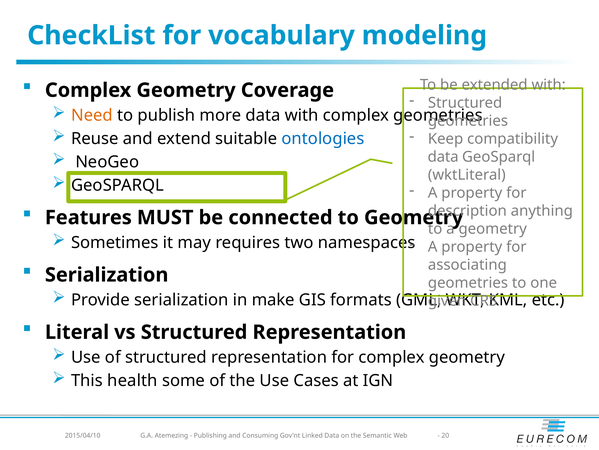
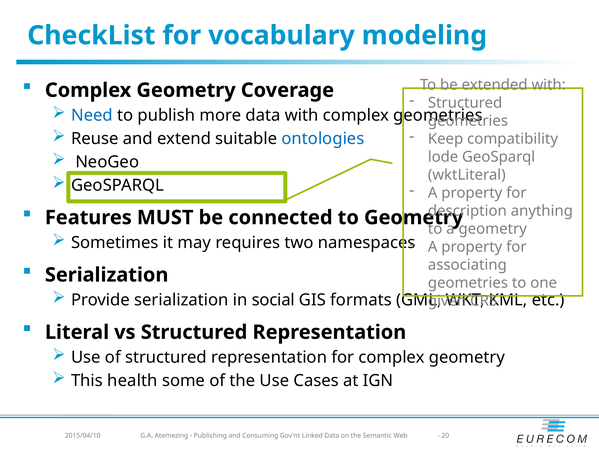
Need colour: orange -> blue (92, 115)
data: data -> lode (443, 157)
make: make -> social (273, 300)
